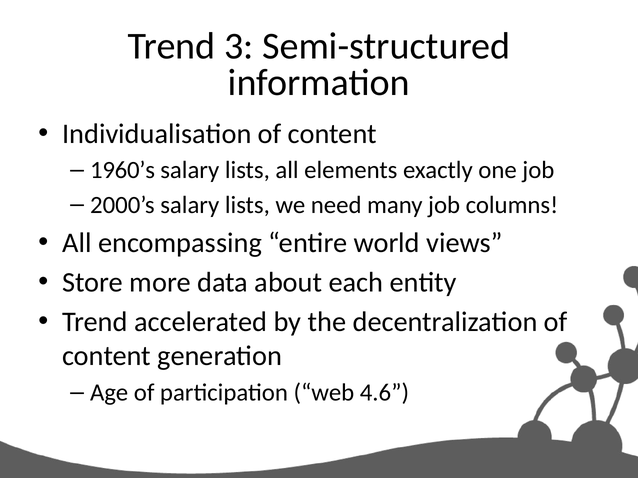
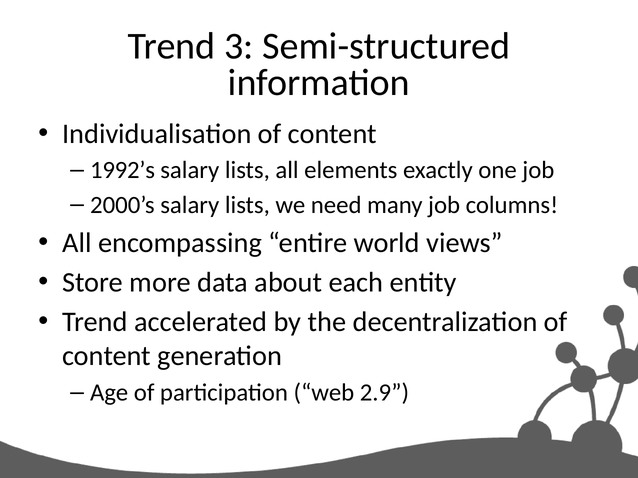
1960’s: 1960’s -> 1992’s (123, 170)
4.6: 4.6 -> 2.9 (384, 393)
